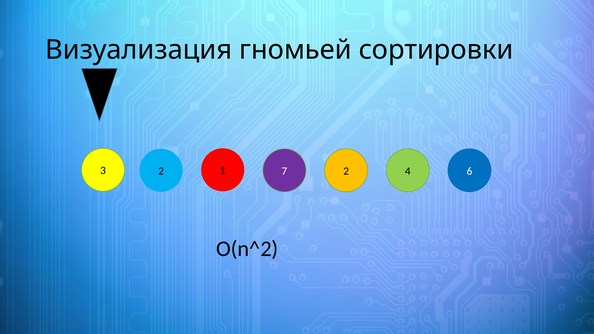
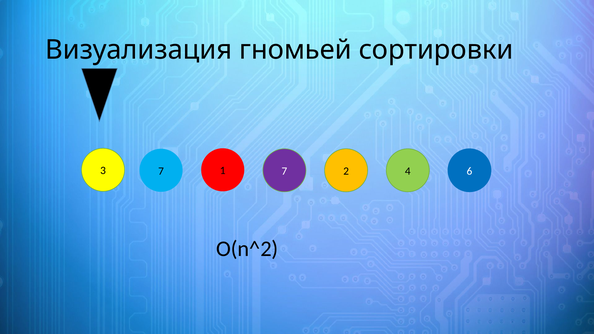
3 2: 2 -> 7 (161, 171)
